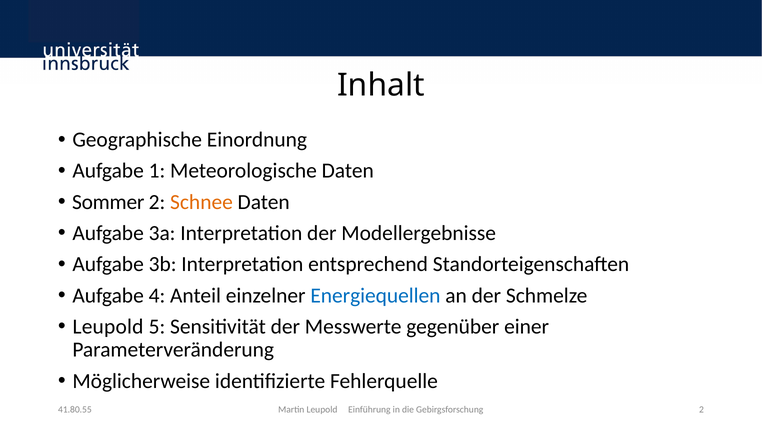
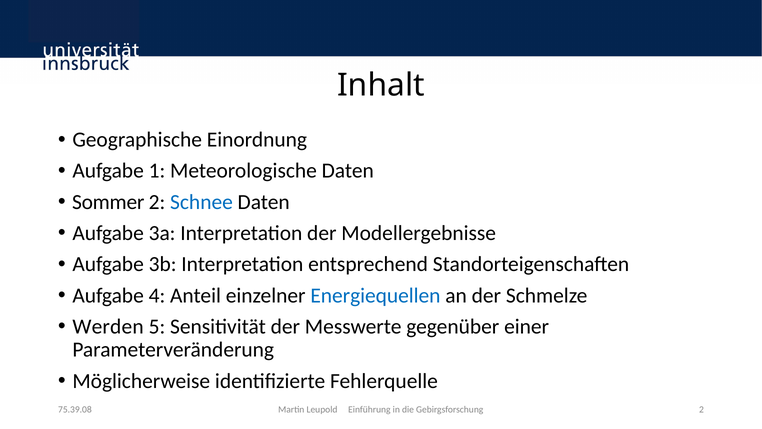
Schnee colour: orange -> blue (201, 202)
Leupold: Leupold -> Werden (108, 326)
41.80.55: 41.80.55 -> 75.39.08 (75, 409)
